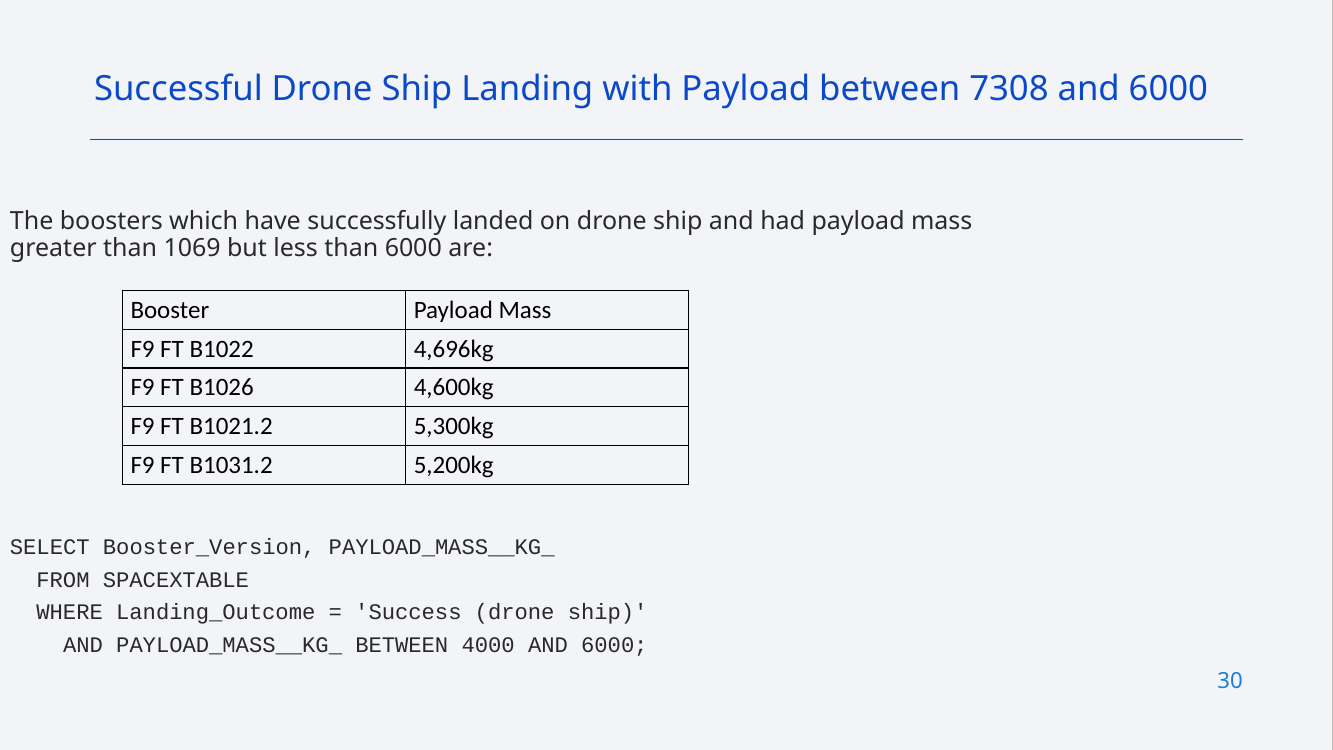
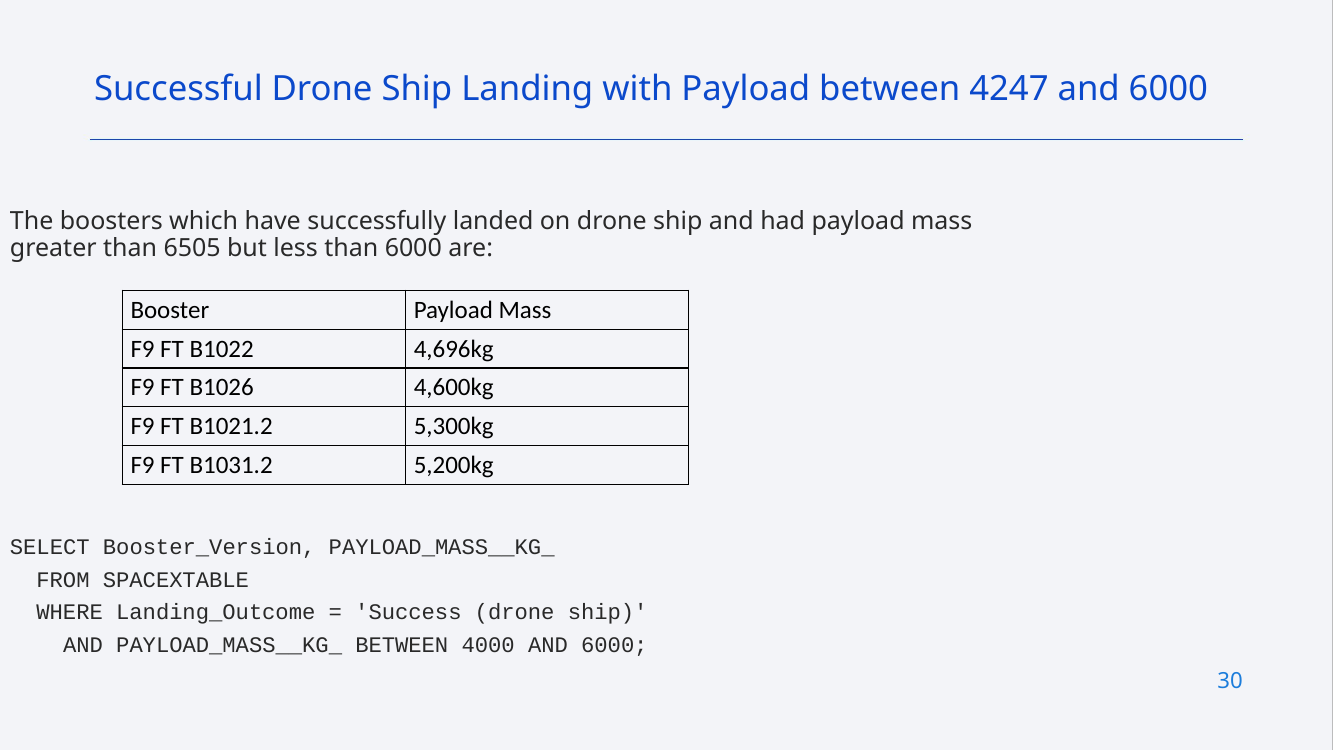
7308: 7308 -> 4247 (1009, 89)
1069: 1069 -> 6505 (192, 248)
